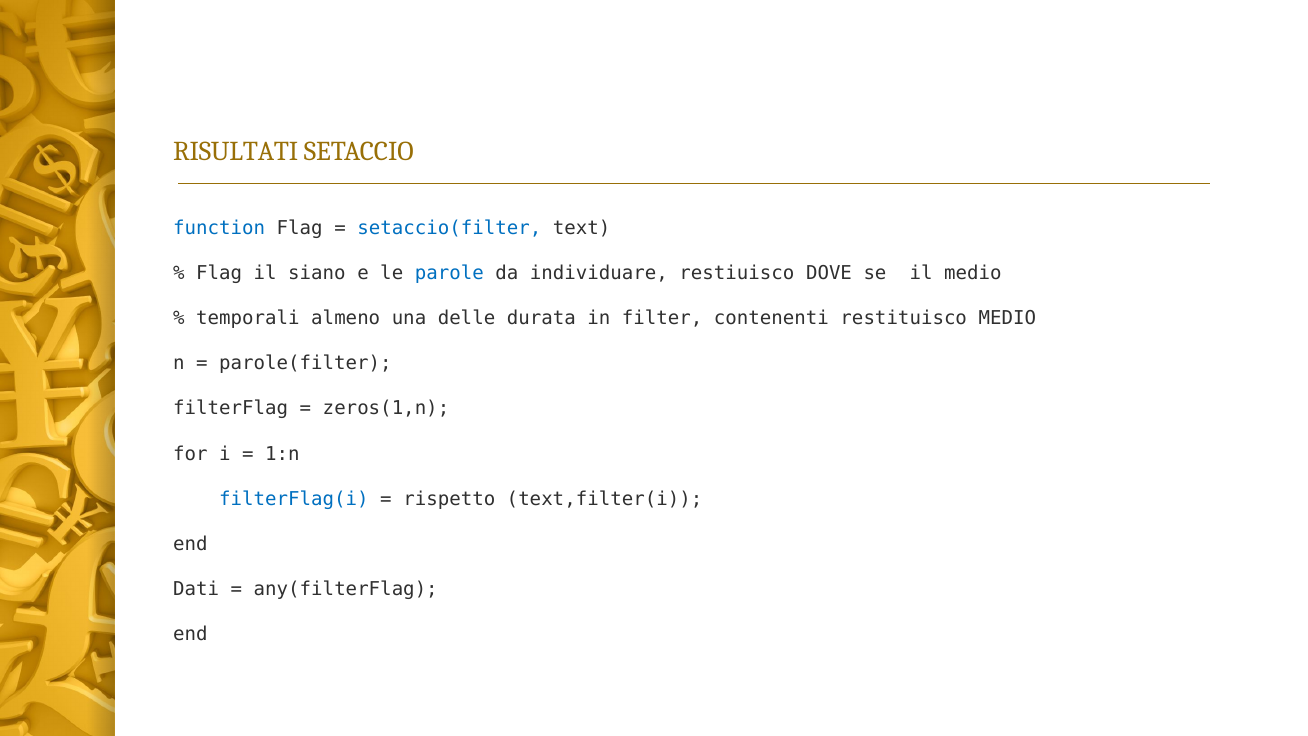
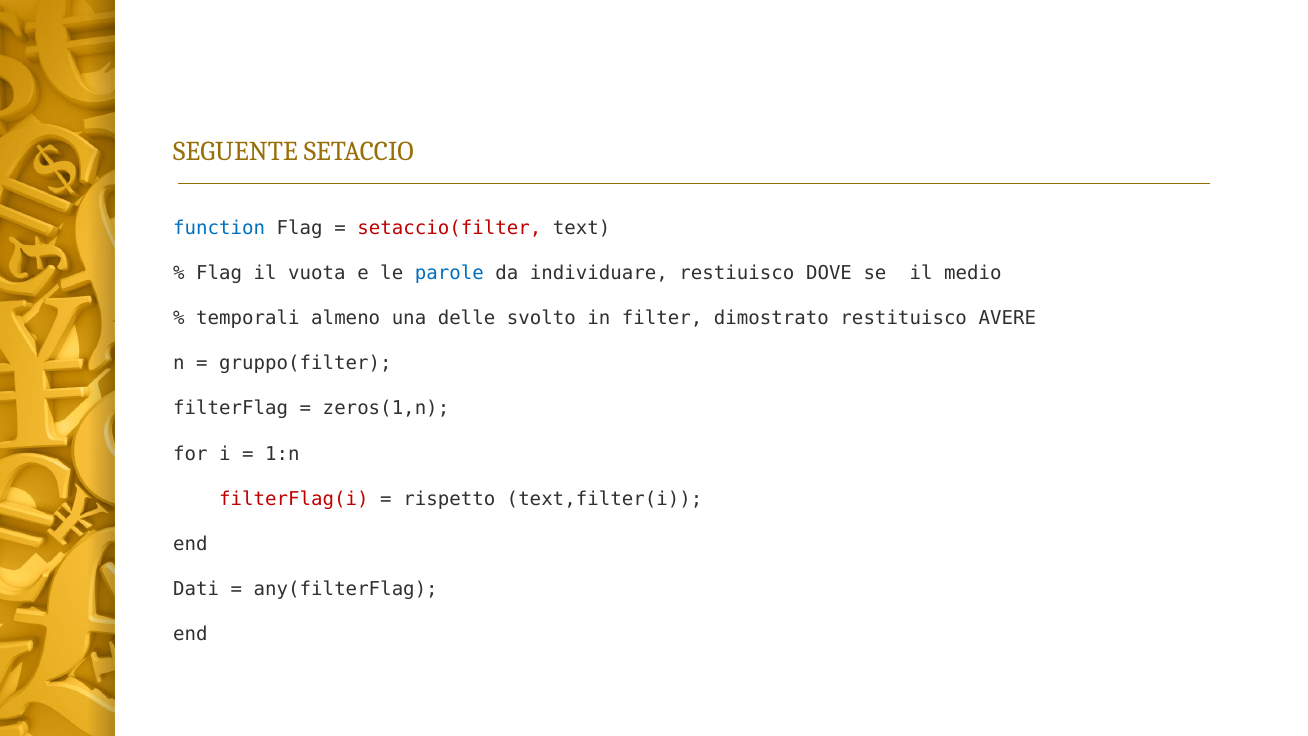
RISULTATI: RISULTATI -> SEGUENTE (236, 152)
setaccio(filter colour: blue -> red (449, 228)
siano: siano -> vuota (317, 273)
durata: durata -> svolto (541, 318)
contenenti: contenenti -> dimostrato (771, 318)
restituisco MEDIO: MEDIO -> AVERE (1007, 318)
parole(filter: parole(filter -> gruppo(filter (305, 363)
filterFlag(i colour: blue -> red (294, 499)
